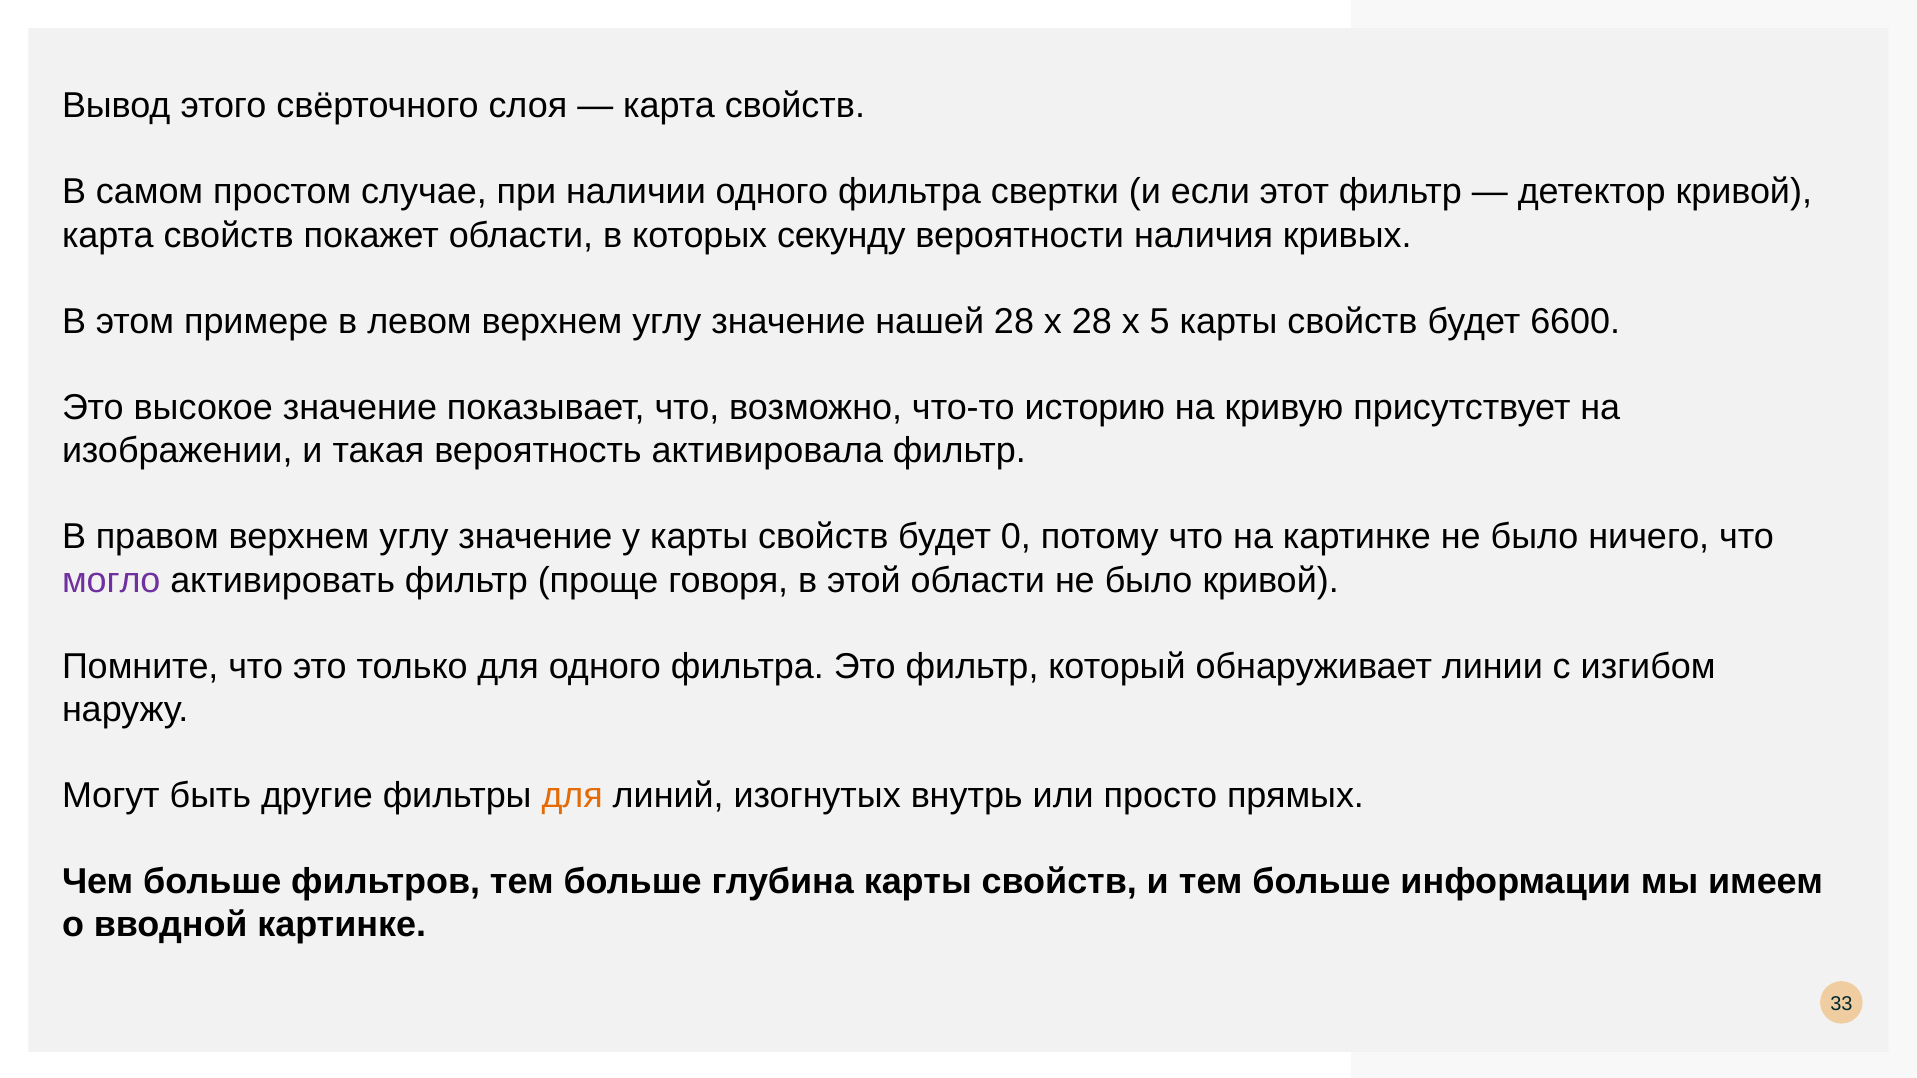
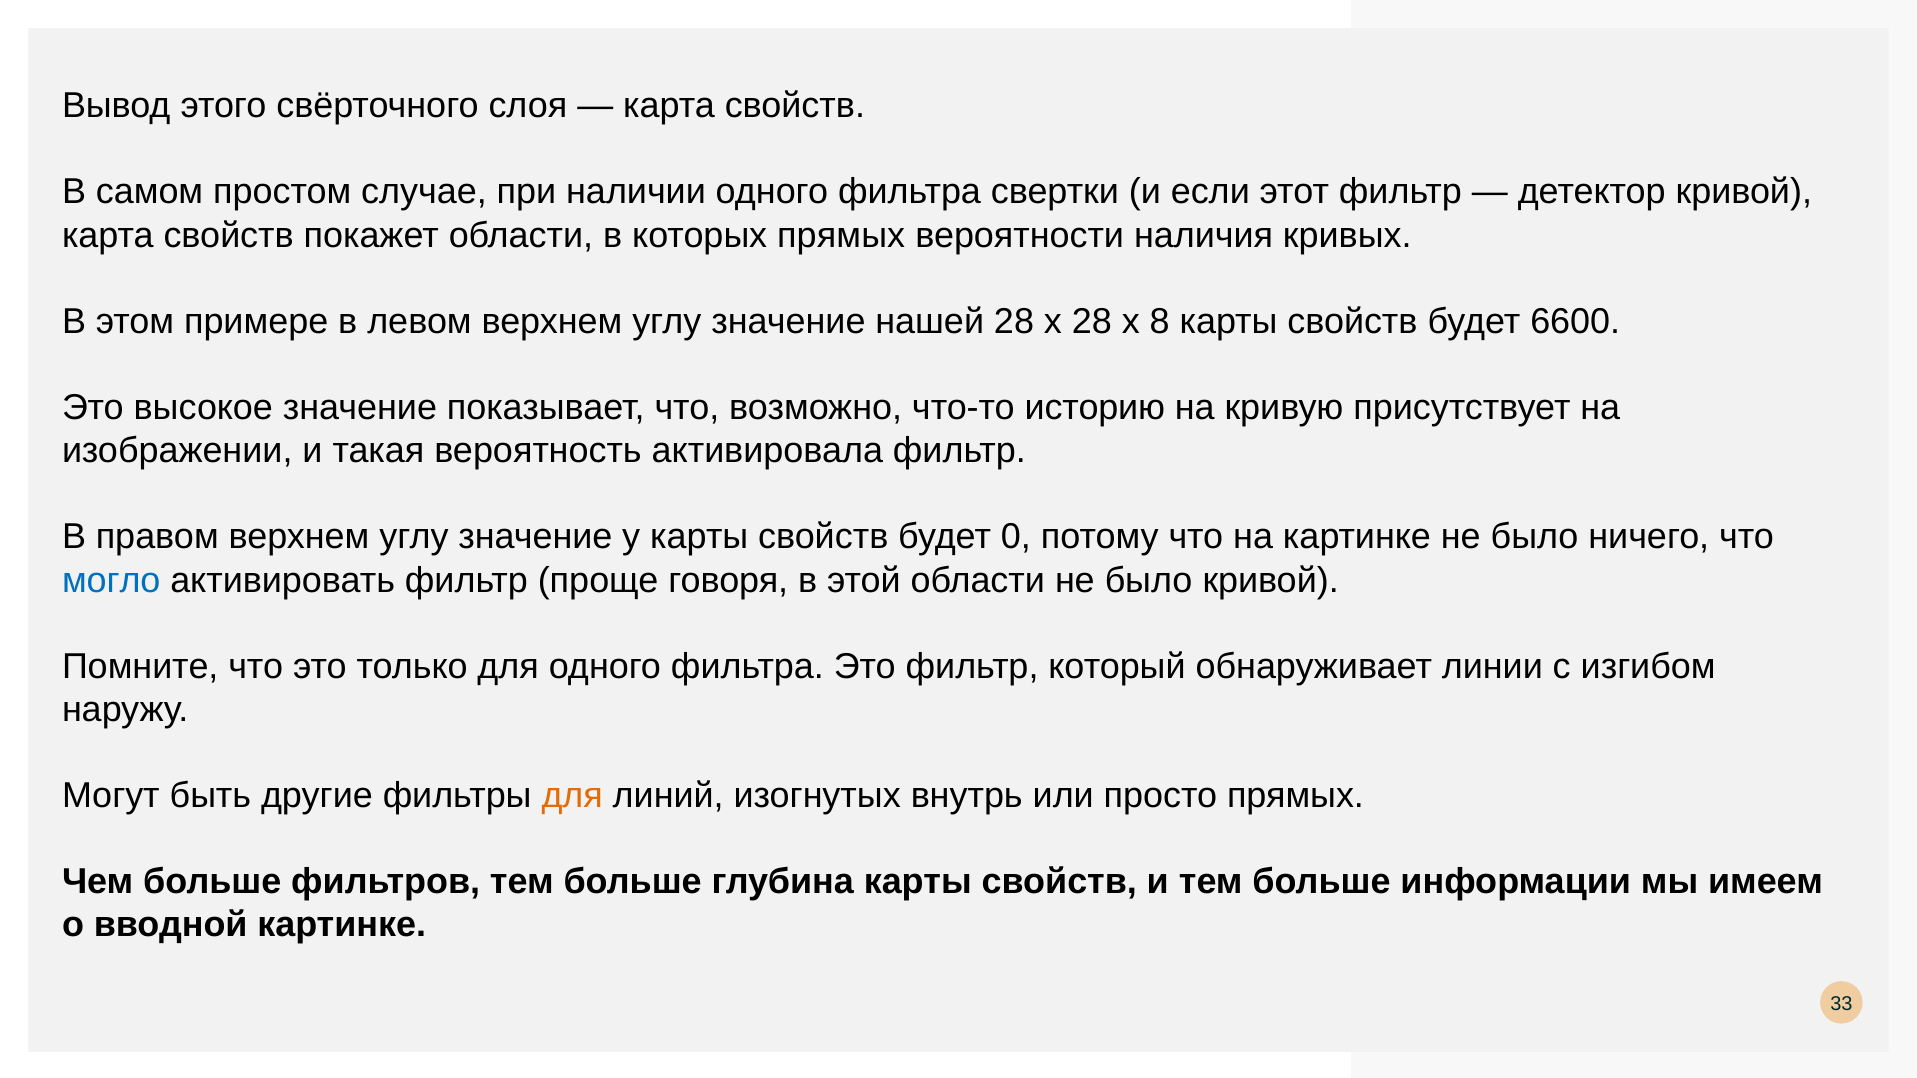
которых секунду: секунду -> прямых (841, 235)
5: 5 -> 8 (1160, 322)
могло colour: purple -> blue (111, 580)
